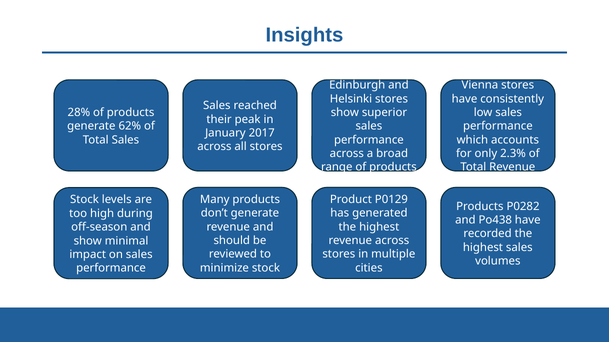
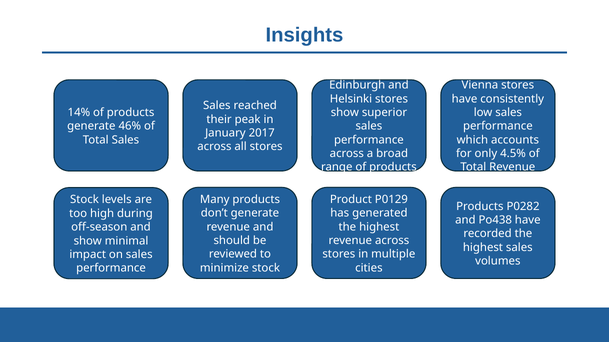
28%: 28% -> 14% (79, 113)
62%: 62% -> 46% (130, 126)
2.3%: 2.3% -> 4.5% (513, 154)
